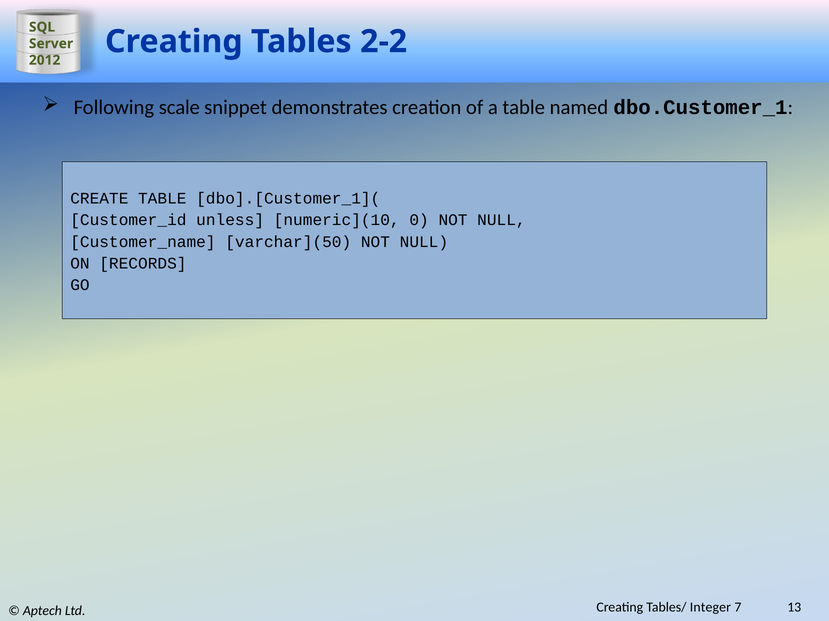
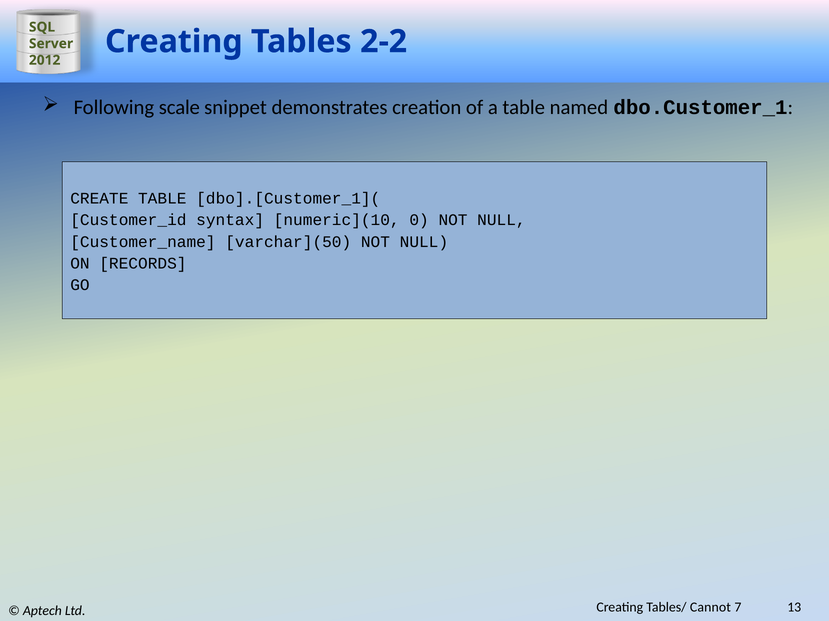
unless: unless -> syntax (230, 220)
Integer: Integer -> Cannot (710, 608)
